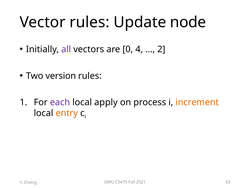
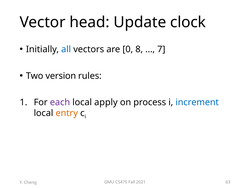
Vector rules: rules -> head (90, 22)
node: node -> clock (188, 22)
all colour: purple -> blue (66, 49)
4: 4 -> 8 (139, 49)
2: 2 -> 7 (161, 49)
increment colour: orange -> blue (197, 102)
